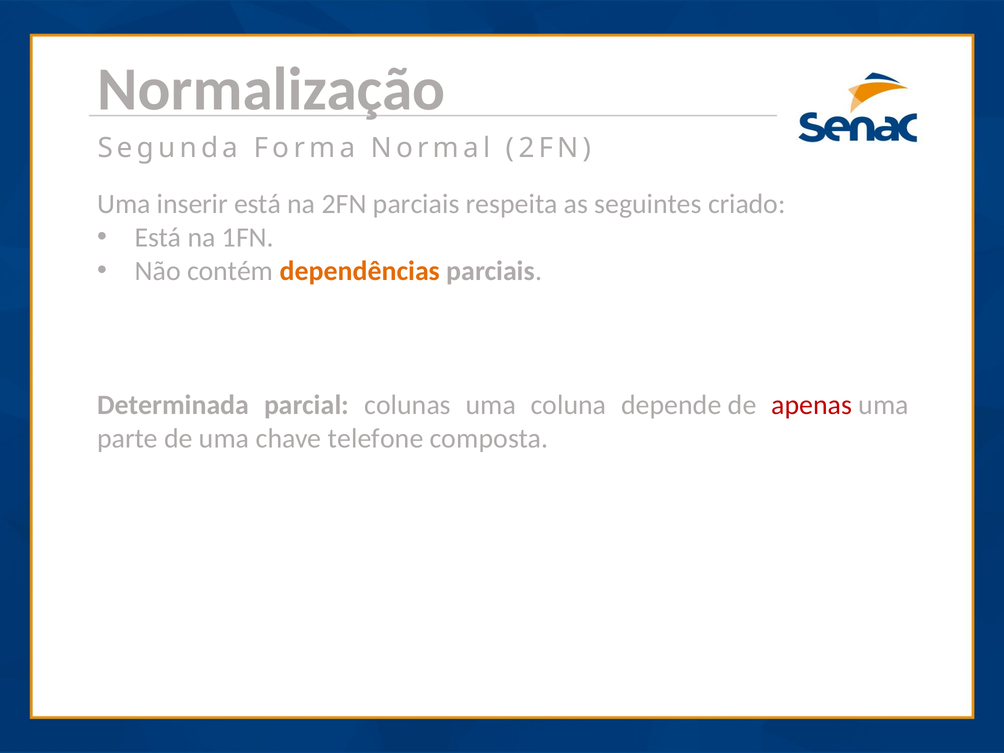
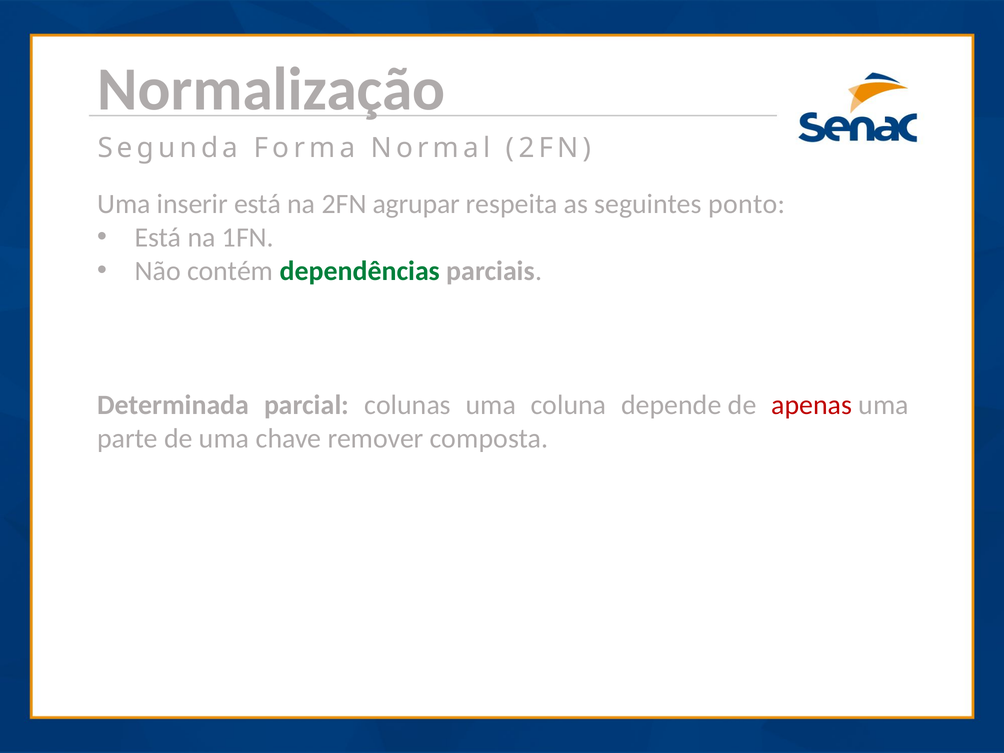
2FN parciais: parciais -> agrupar (416, 204)
criado: criado -> ponto (747, 204)
dependências colour: orange -> green (360, 271)
telefone: telefone -> remover (376, 438)
